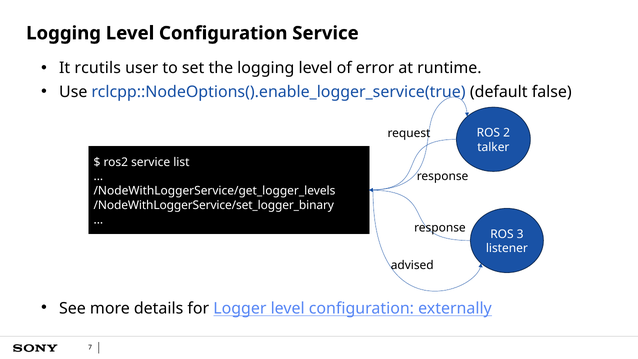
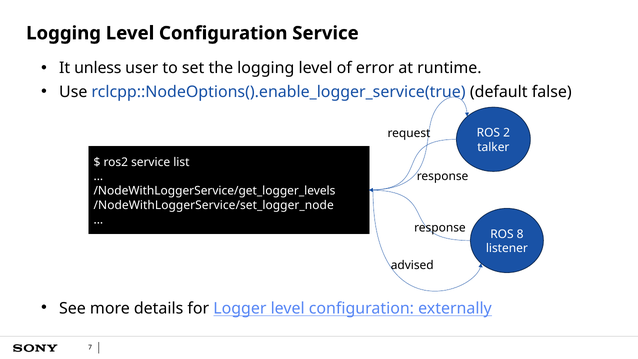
rcutils: rcutils -> unless (98, 68)
/NodeWithLoggerService/set_logger_binary: /NodeWithLoggerService/set_logger_binary -> /NodeWithLoggerService/set_logger_node (214, 205)
3: 3 -> 8 (520, 234)
